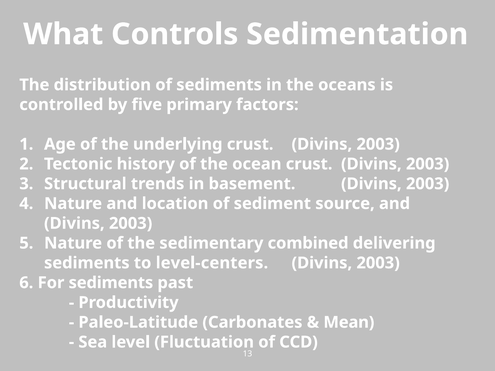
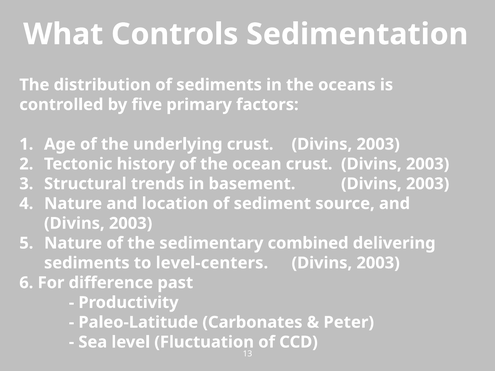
For sediments: sediments -> difference (111, 283)
Mean: Mean -> Peter (349, 323)
